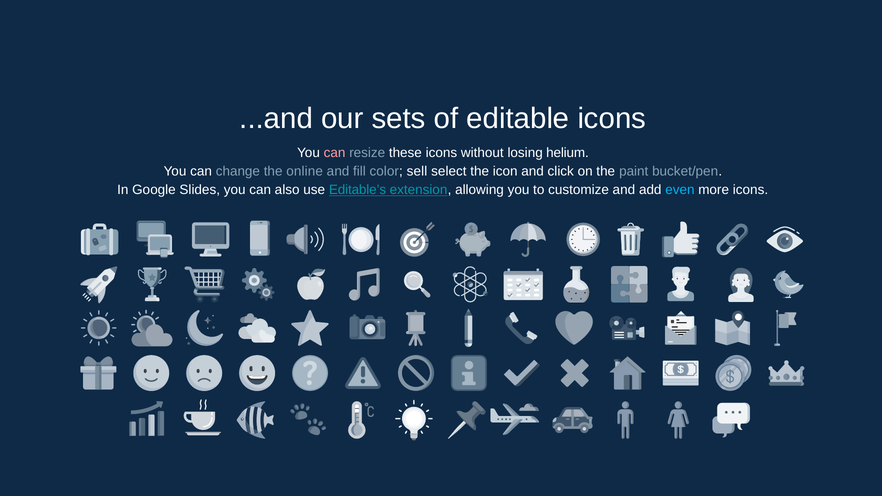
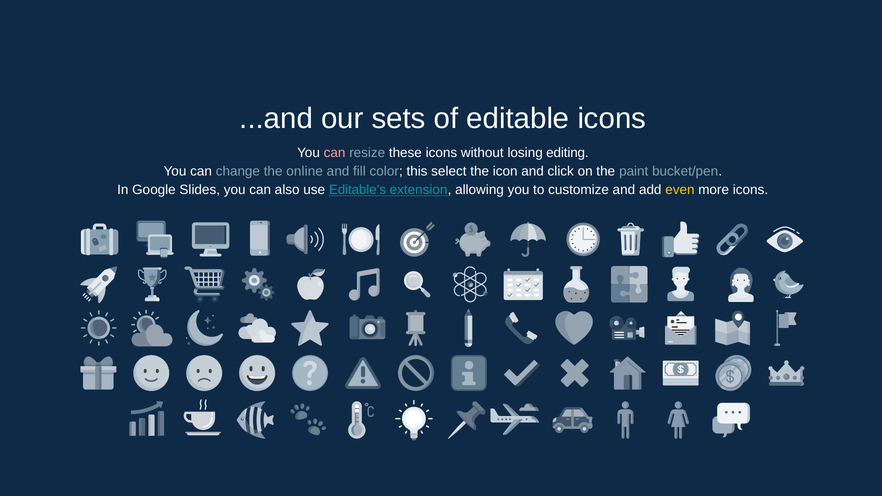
helium: helium -> editing (567, 153)
sell: sell -> this (417, 171)
even colour: light blue -> yellow (680, 190)
